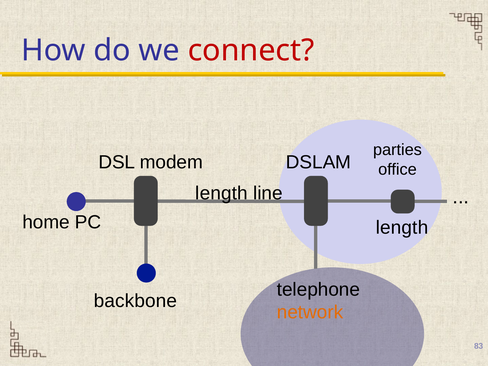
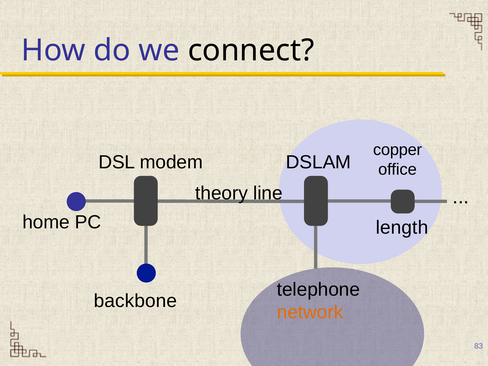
connect colour: red -> black (251, 50)
parties: parties -> copper (398, 150)
length: length -> theory (222, 193)
